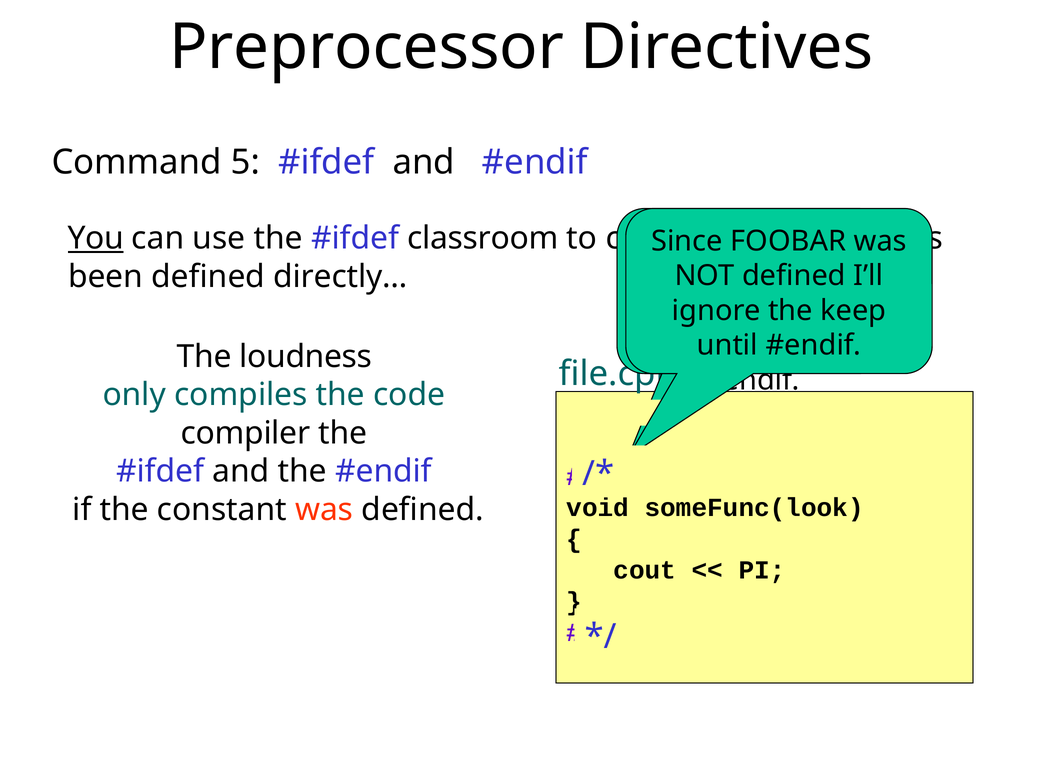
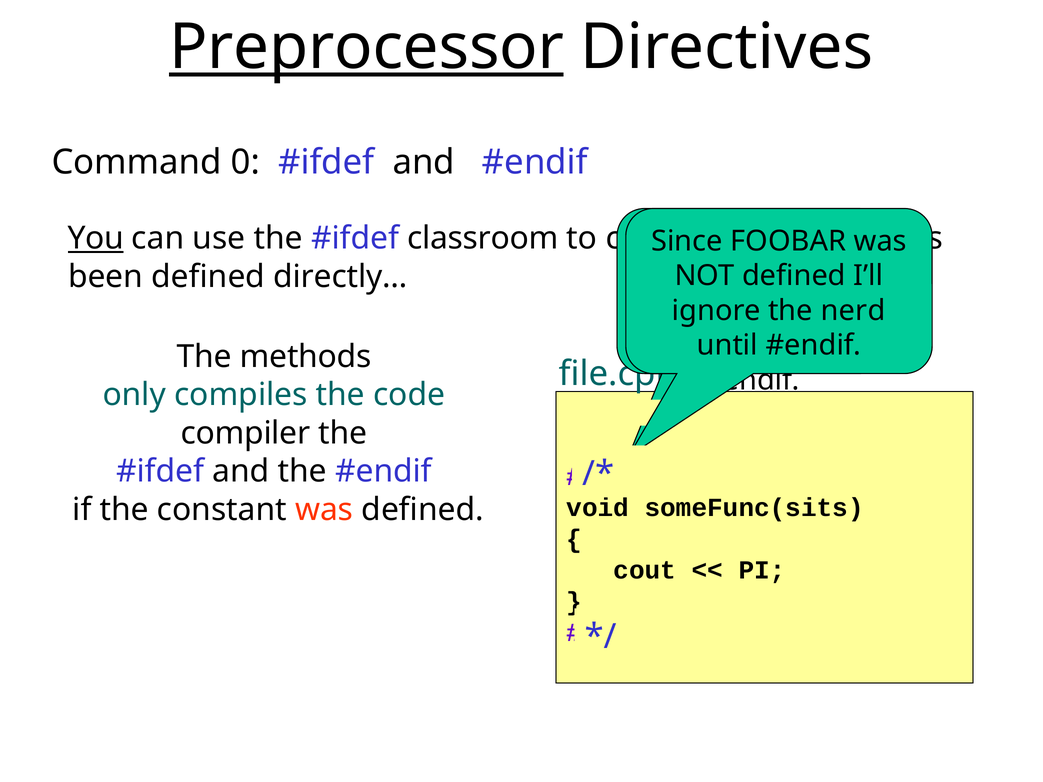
Preprocessor underline: none -> present (367, 47)
5: 5 -> 0 (246, 162)
keep: keep -> nerd (853, 311)
loudness: loudness -> methods (306, 357)
someFunc(look: someFunc(look -> someFunc(sits (754, 508)
